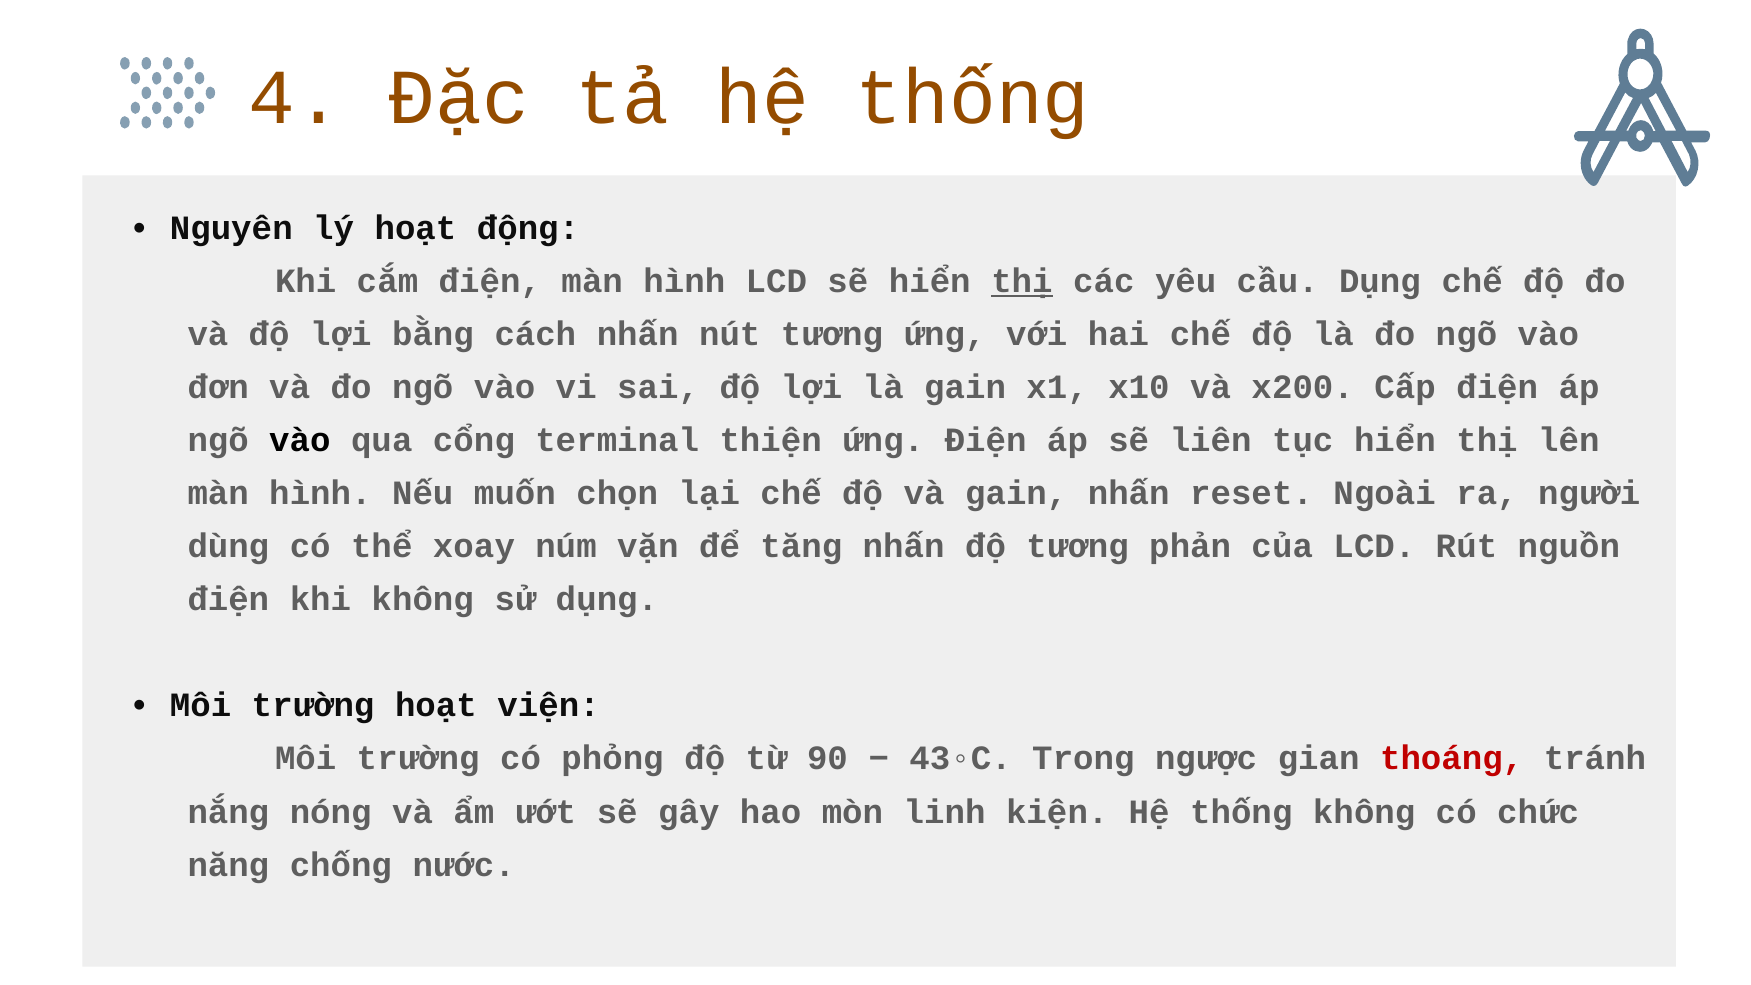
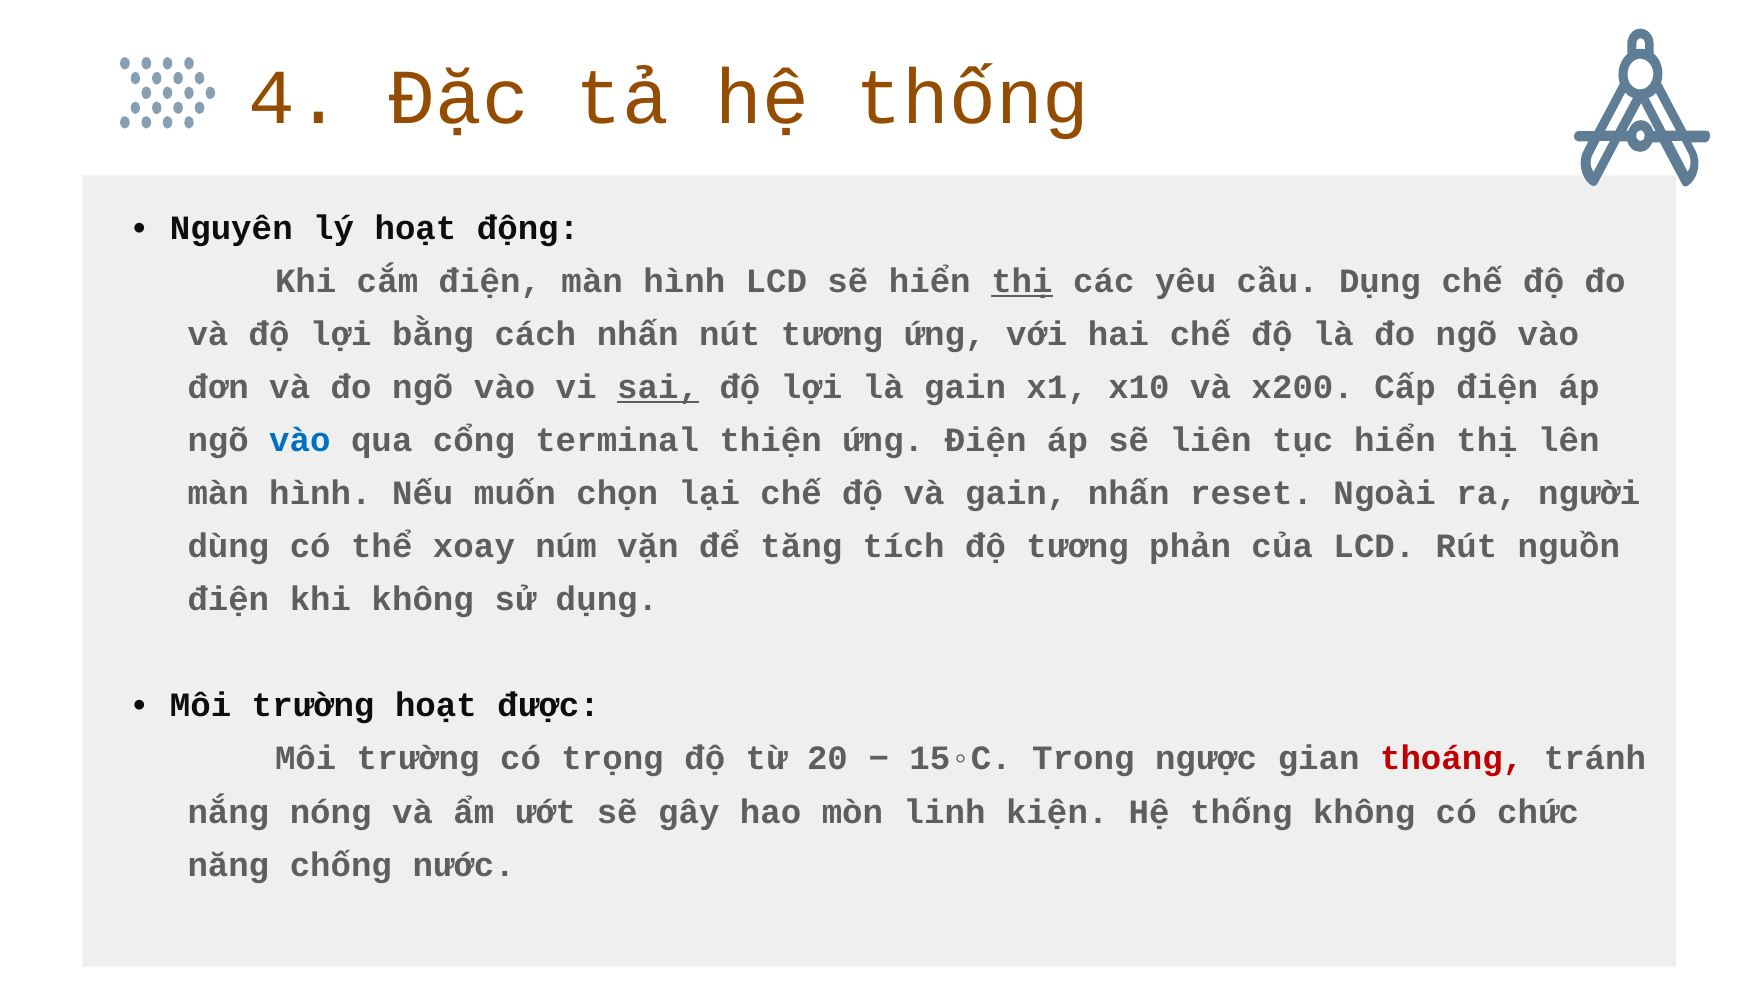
sai underline: none -> present (658, 387)
vào colour: black -> blue (300, 440)
tăng nhấn: nhấn -> tích (904, 546)
viện: viện -> được (549, 706)
phỏng: phỏng -> trọng (613, 759)
90: 90 -> 20 (827, 759)
43◦C: 43◦C -> 15◦C (961, 759)
